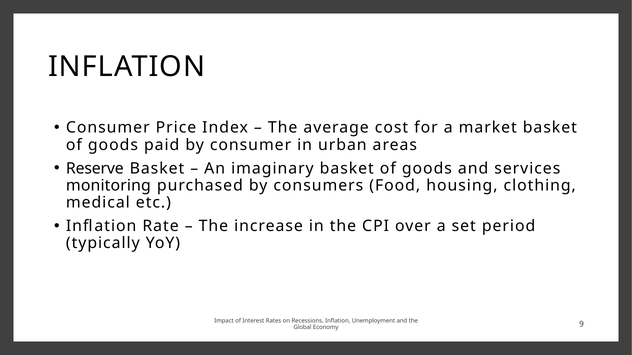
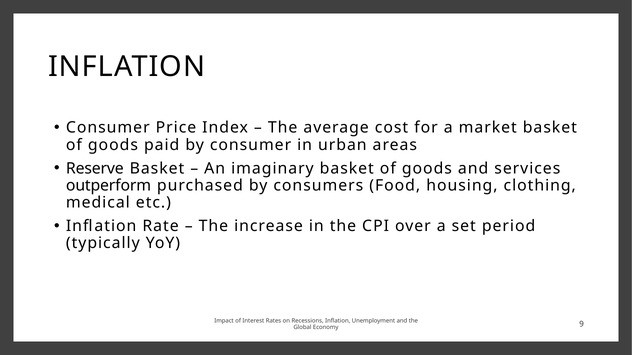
monitoring: monitoring -> outperform (109, 186)
